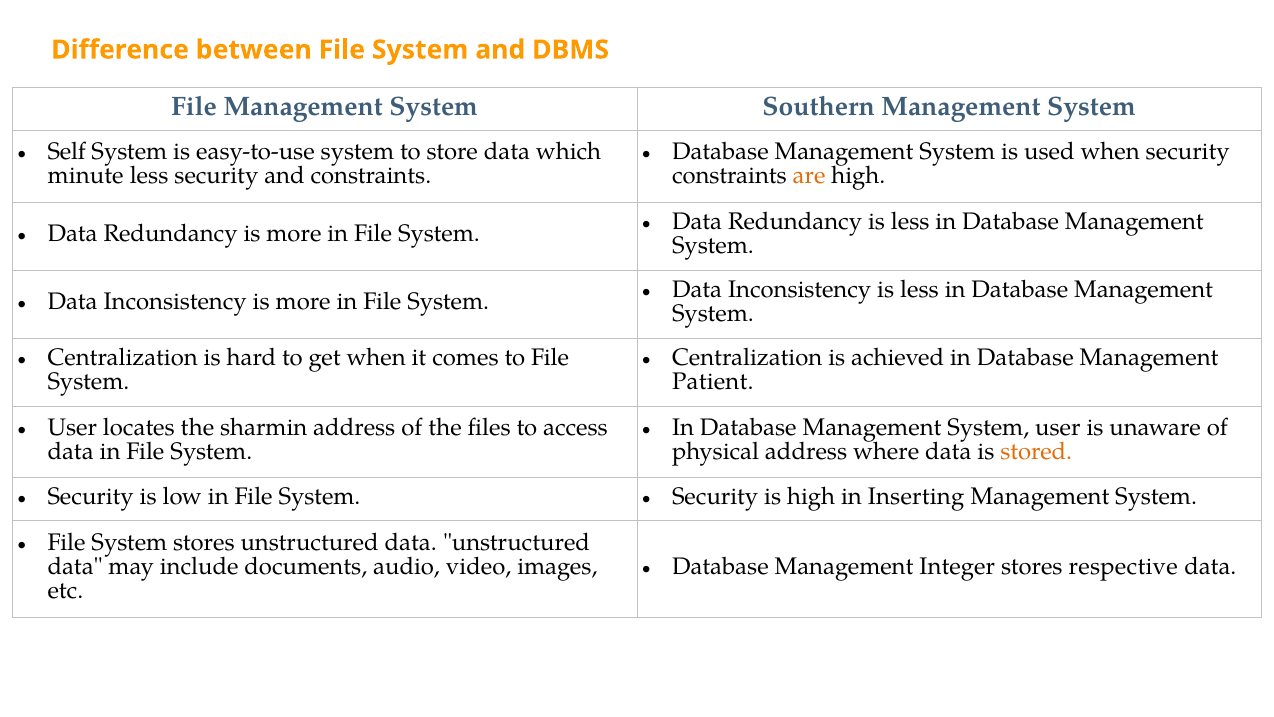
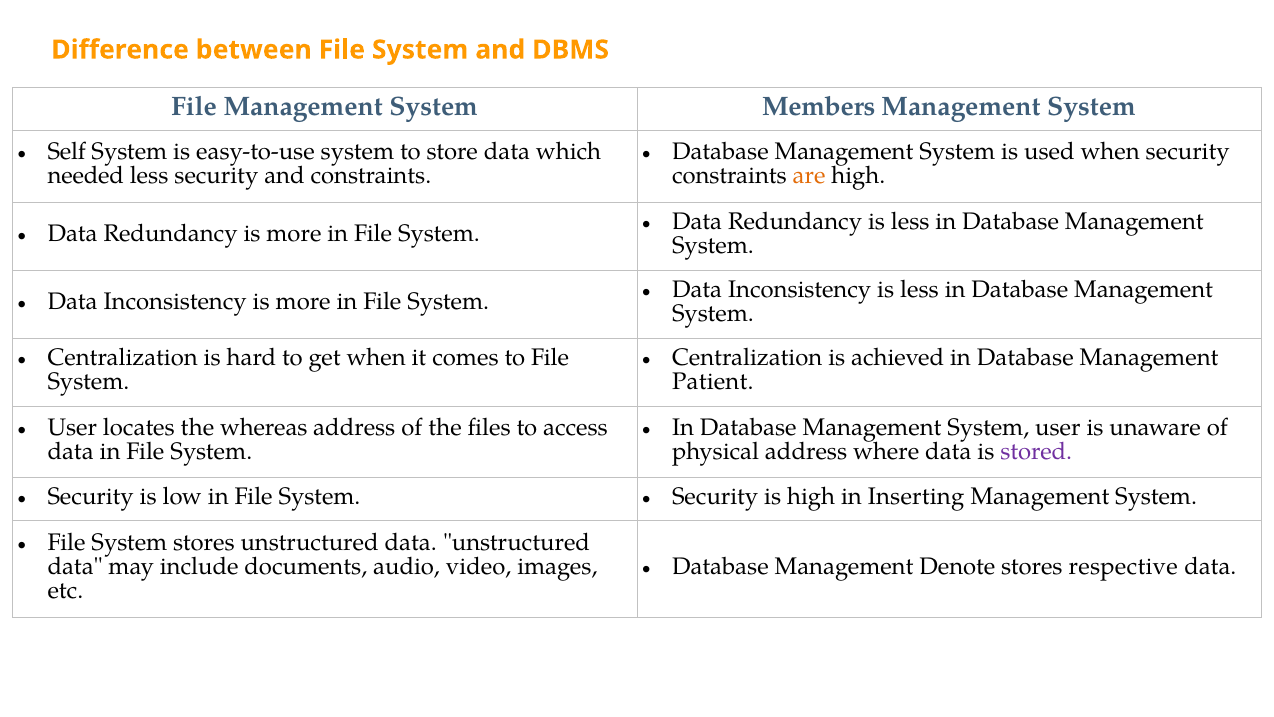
Southern: Southern -> Members (819, 106)
minute: minute -> needed (86, 176)
sharmin: sharmin -> whereas (264, 427)
stored colour: orange -> purple (1036, 451)
Integer: Integer -> Denote (957, 566)
